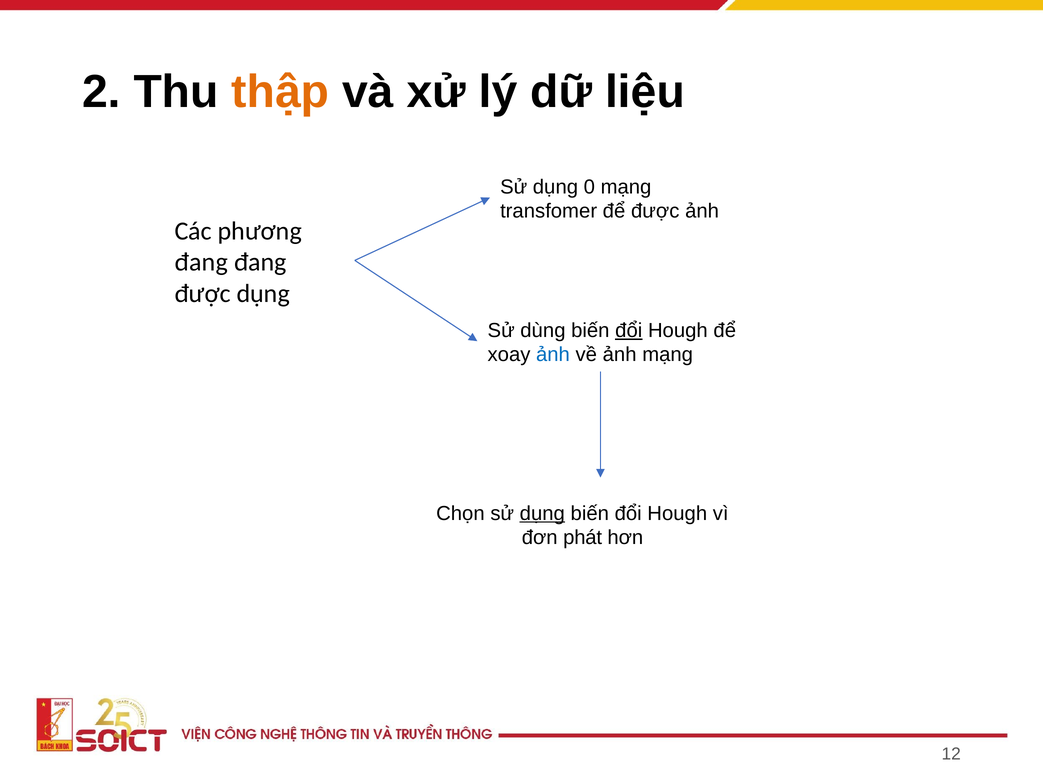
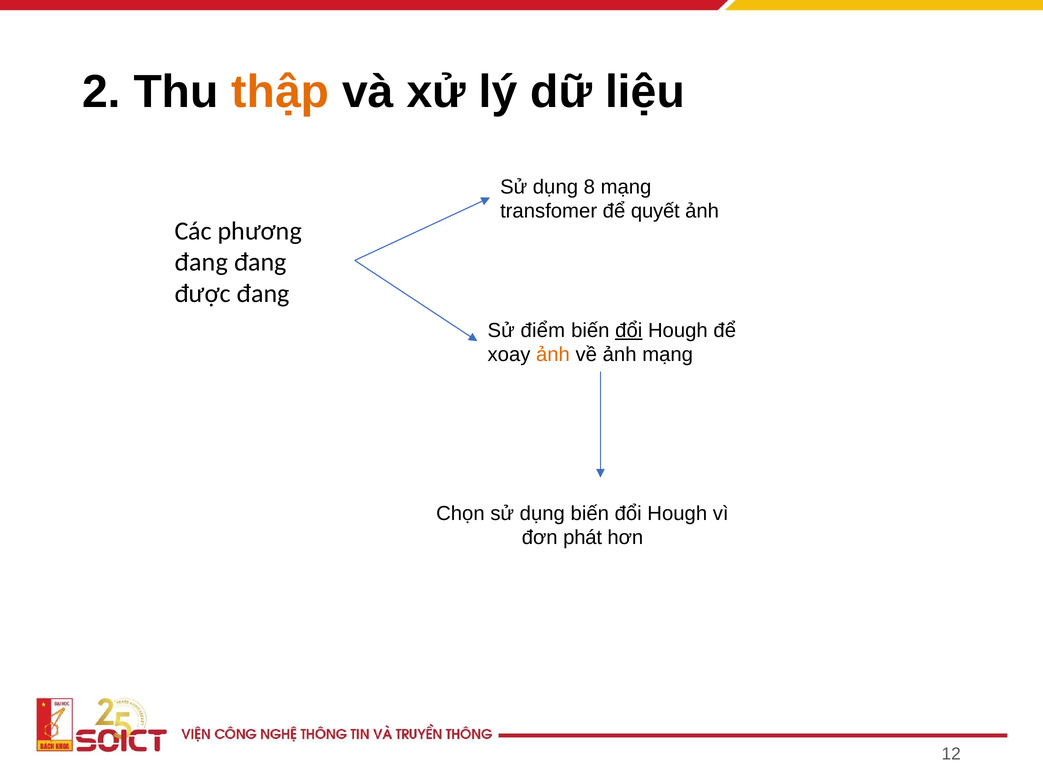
0: 0 -> 8 (589, 187)
để được: được -> quyết (655, 211)
được dụng: dụng -> đang (263, 293)
dùng: dùng -> điểm (543, 330)
ảnh colour: blue -> orange (553, 354)
dụng underline: present -> none (542, 513)
